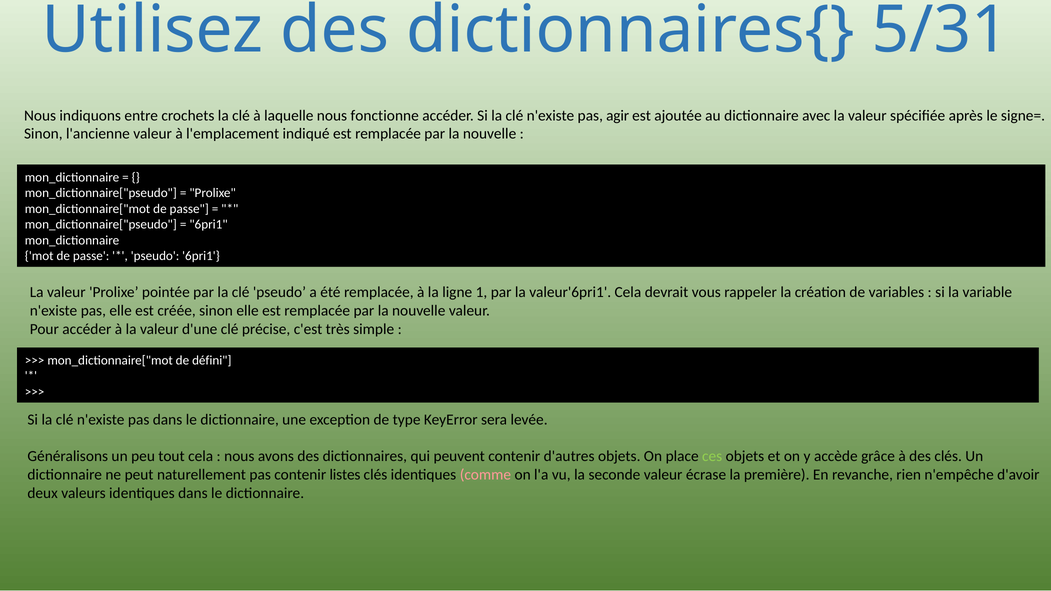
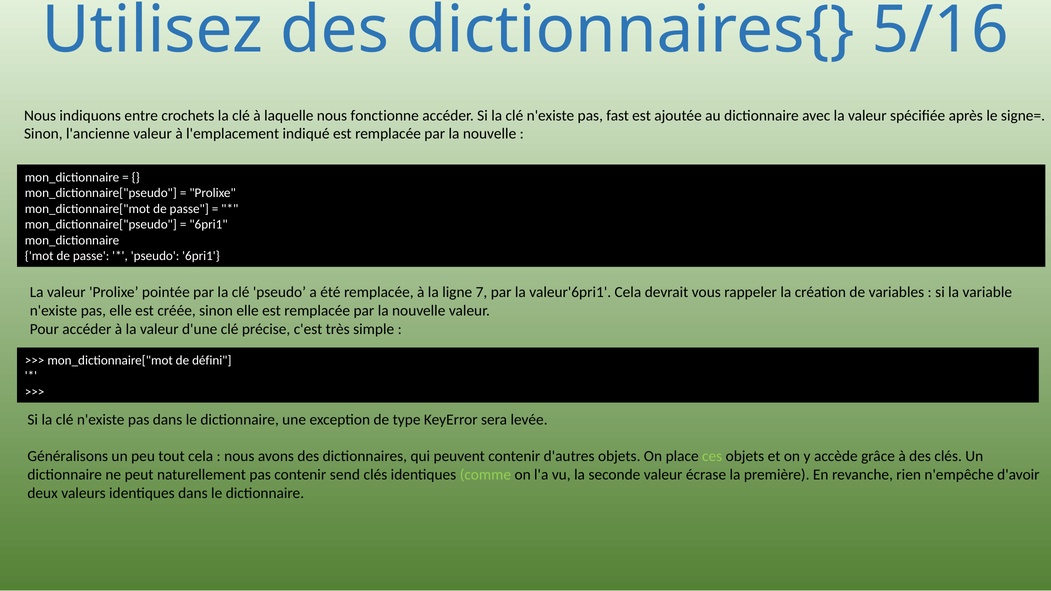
5/31: 5/31 -> 5/16 (940, 30)
agir: agir -> fast (618, 116)
1: 1 -> 7 (482, 292)
listes: listes -> send (345, 475)
comme colour: pink -> light green (485, 475)
